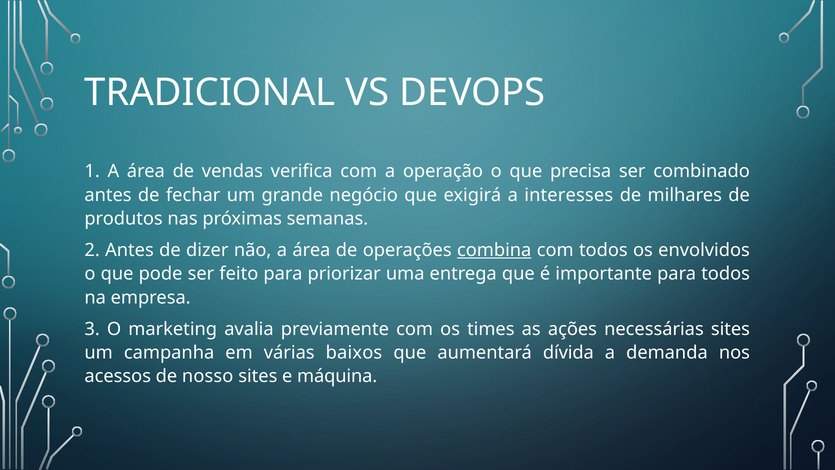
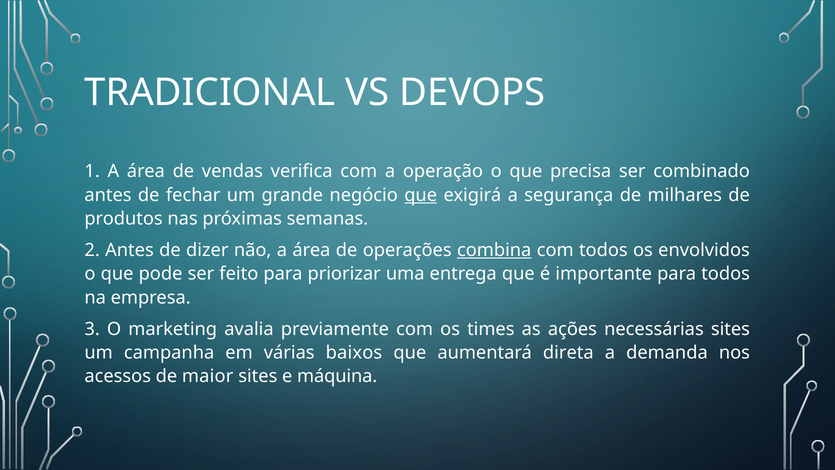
que underline: none -> present (421, 195)
interesses: interesses -> segurança (569, 195)
dívida: dívida -> direta (568, 353)
nosso: nosso -> maior (208, 376)
